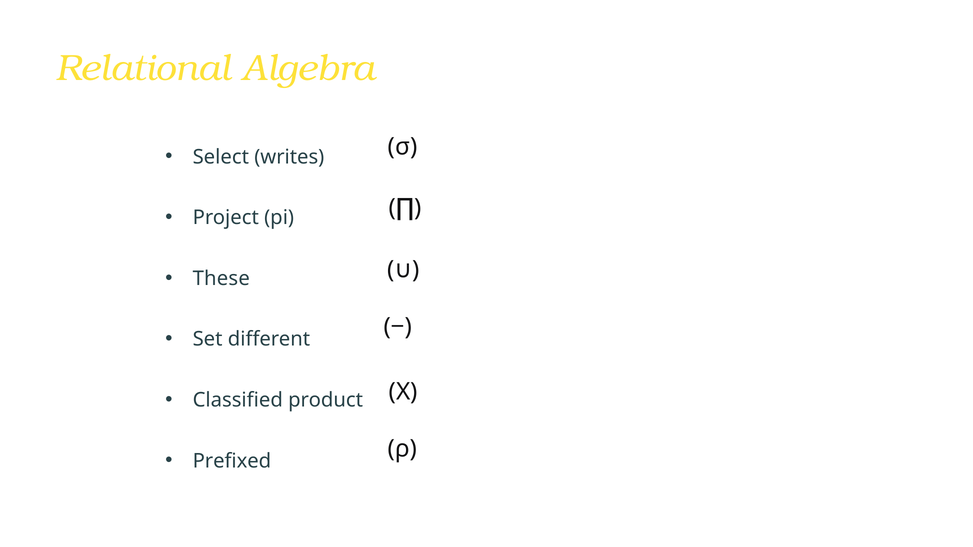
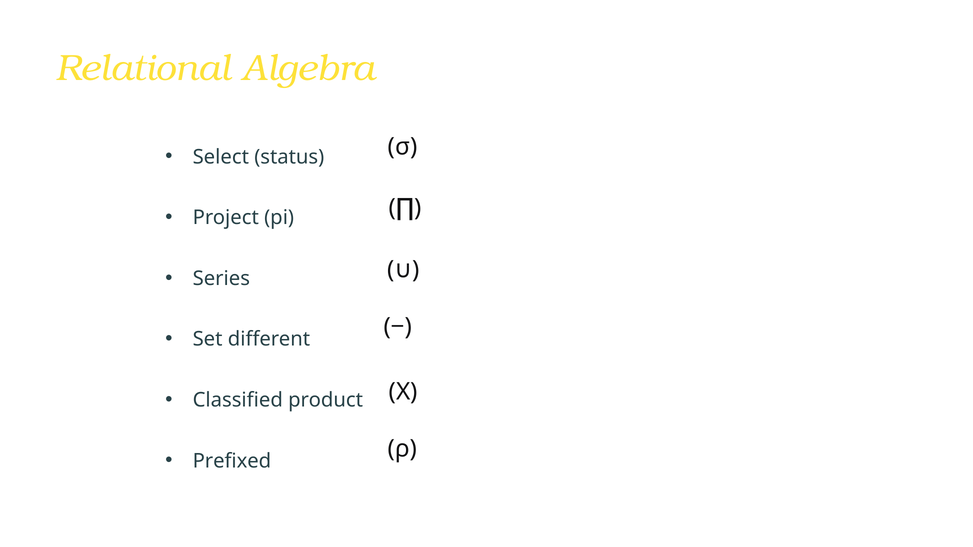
writes: writes -> status (289, 157)
These: These -> Series (221, 279)
